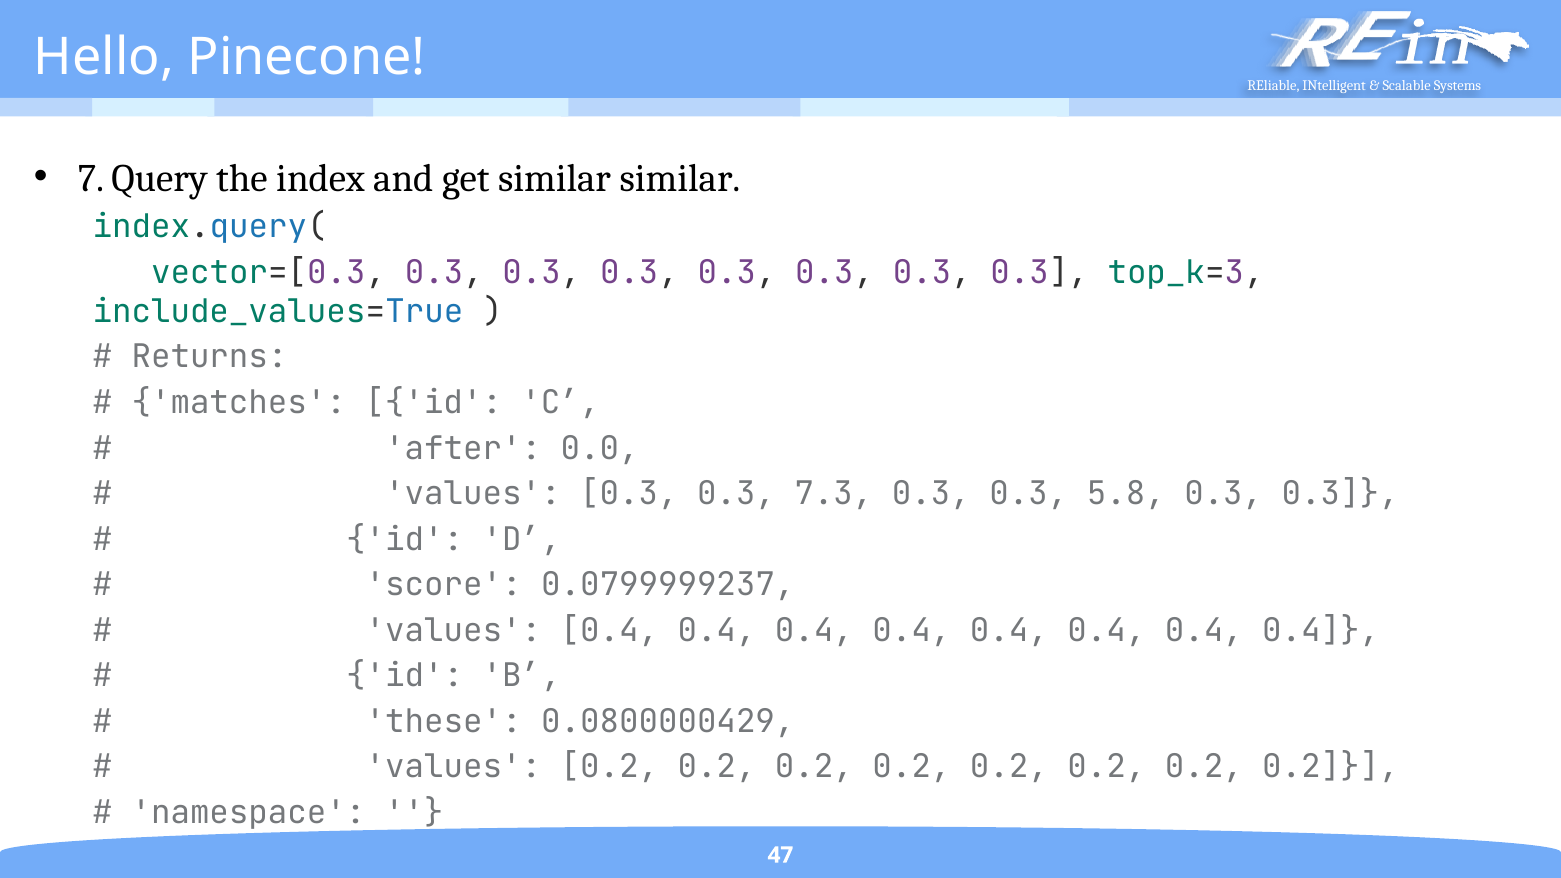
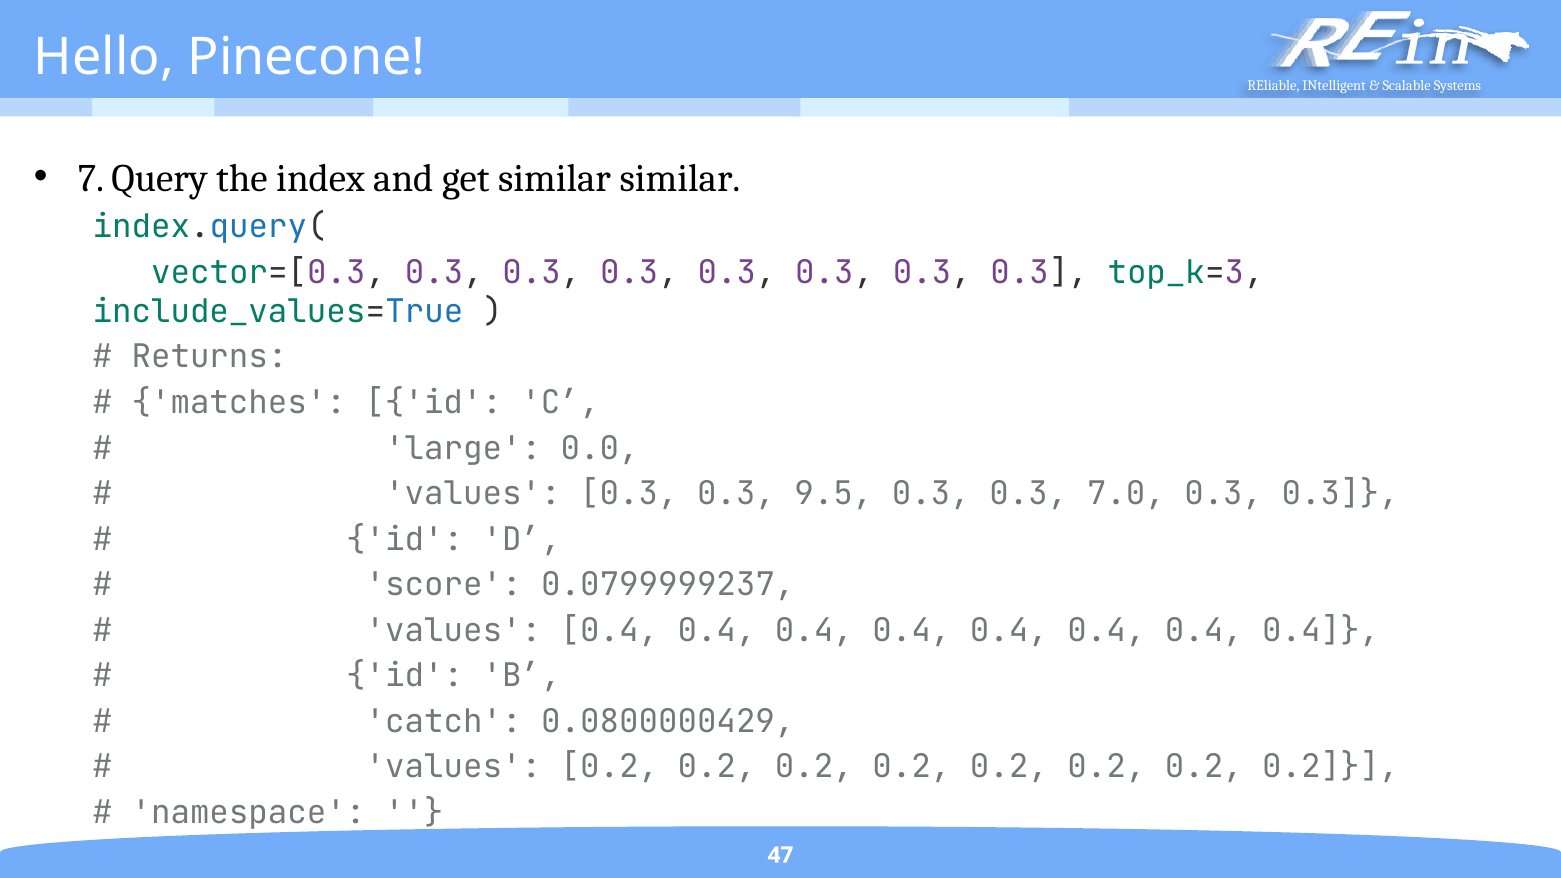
after: after -> large (463, 448)
7.3: 7.3 -> 9.5 (833, 494)
5.8: 5.8 -> 7.0 (1126, 494)
these: these -> catch (444, 722)
